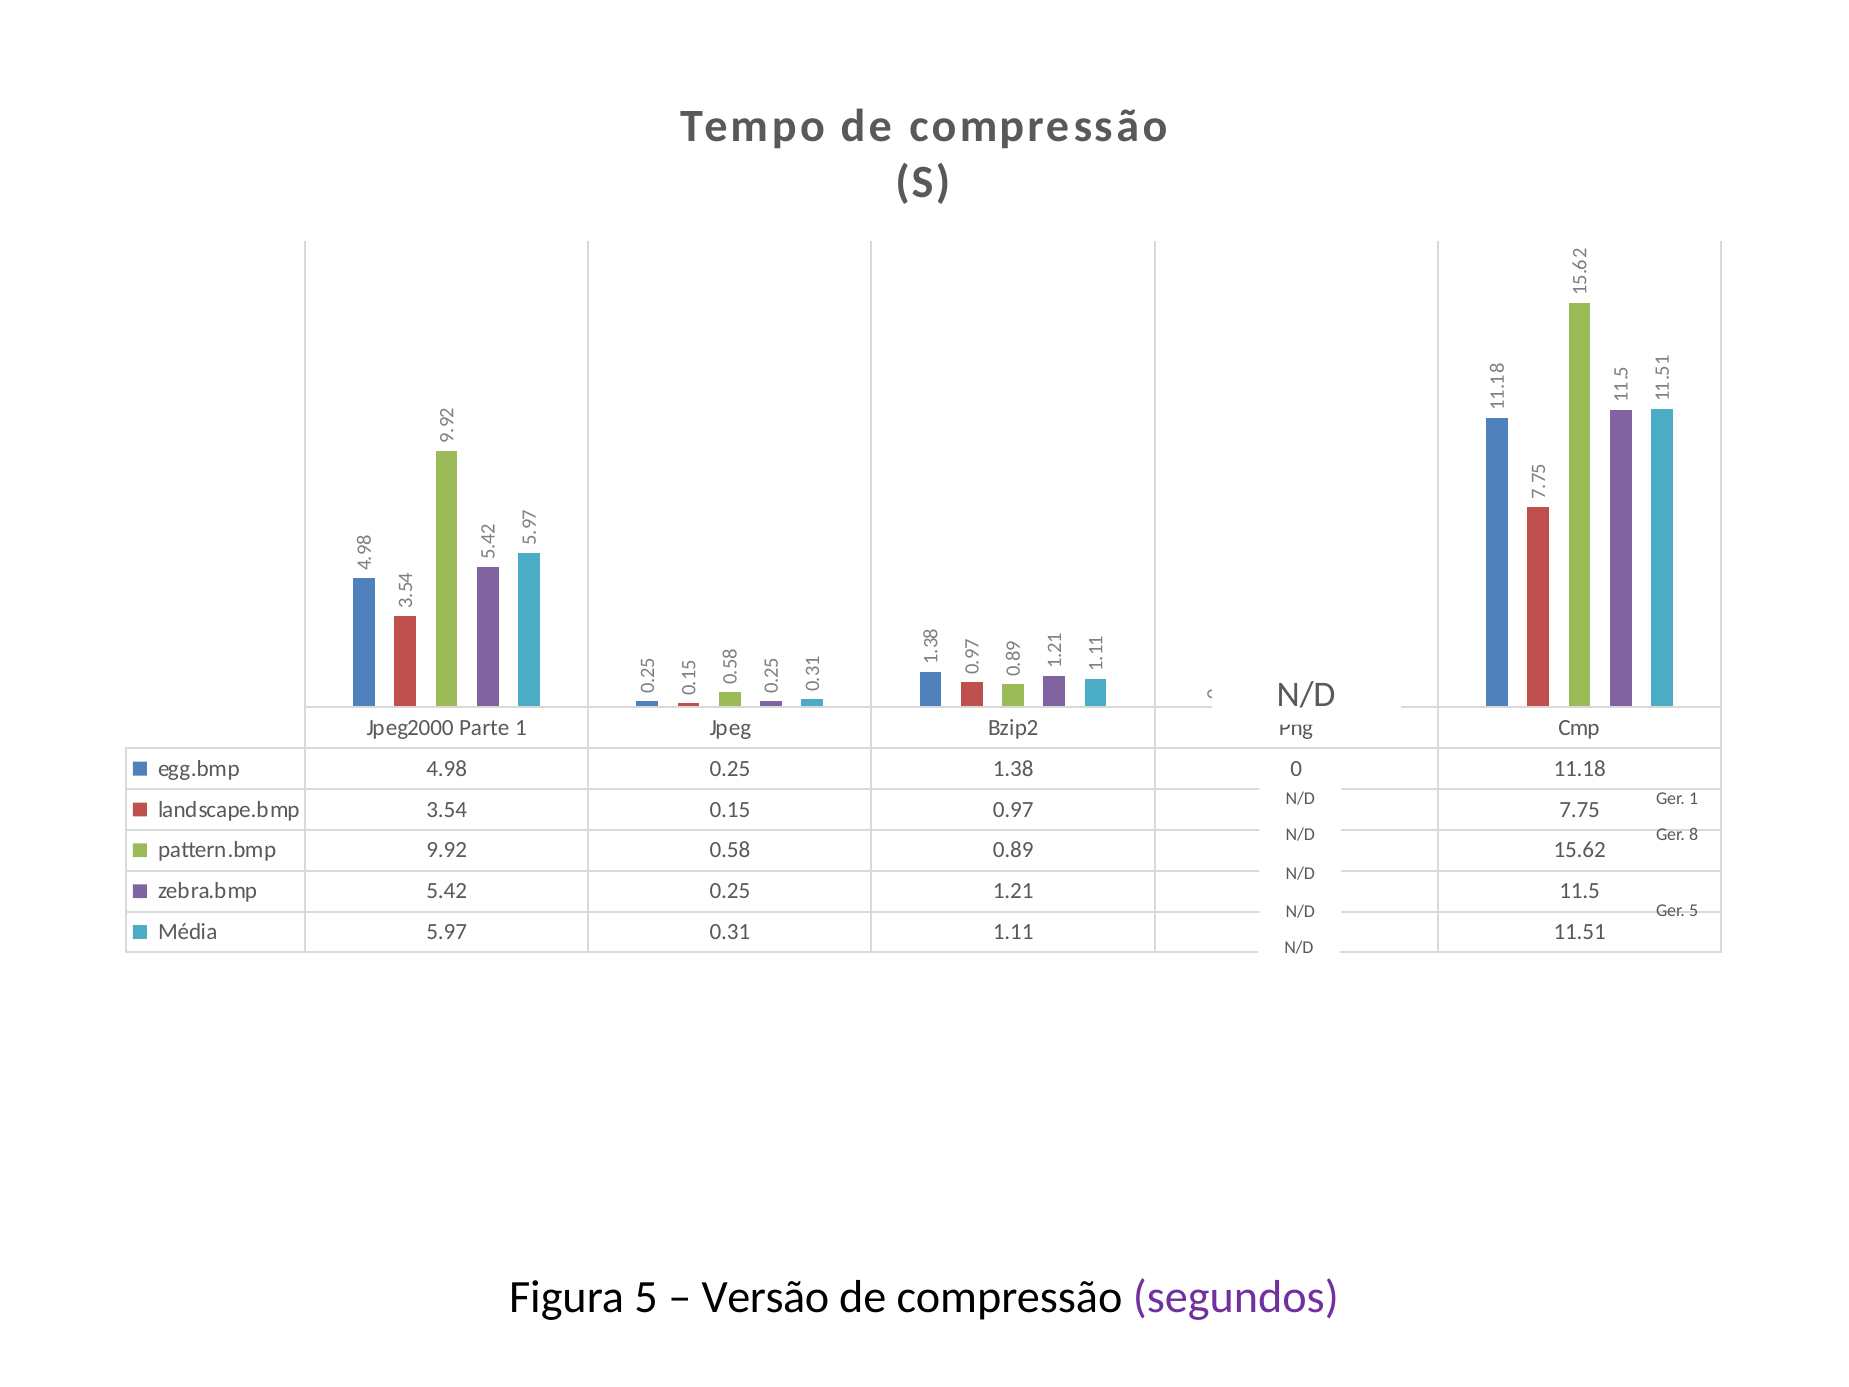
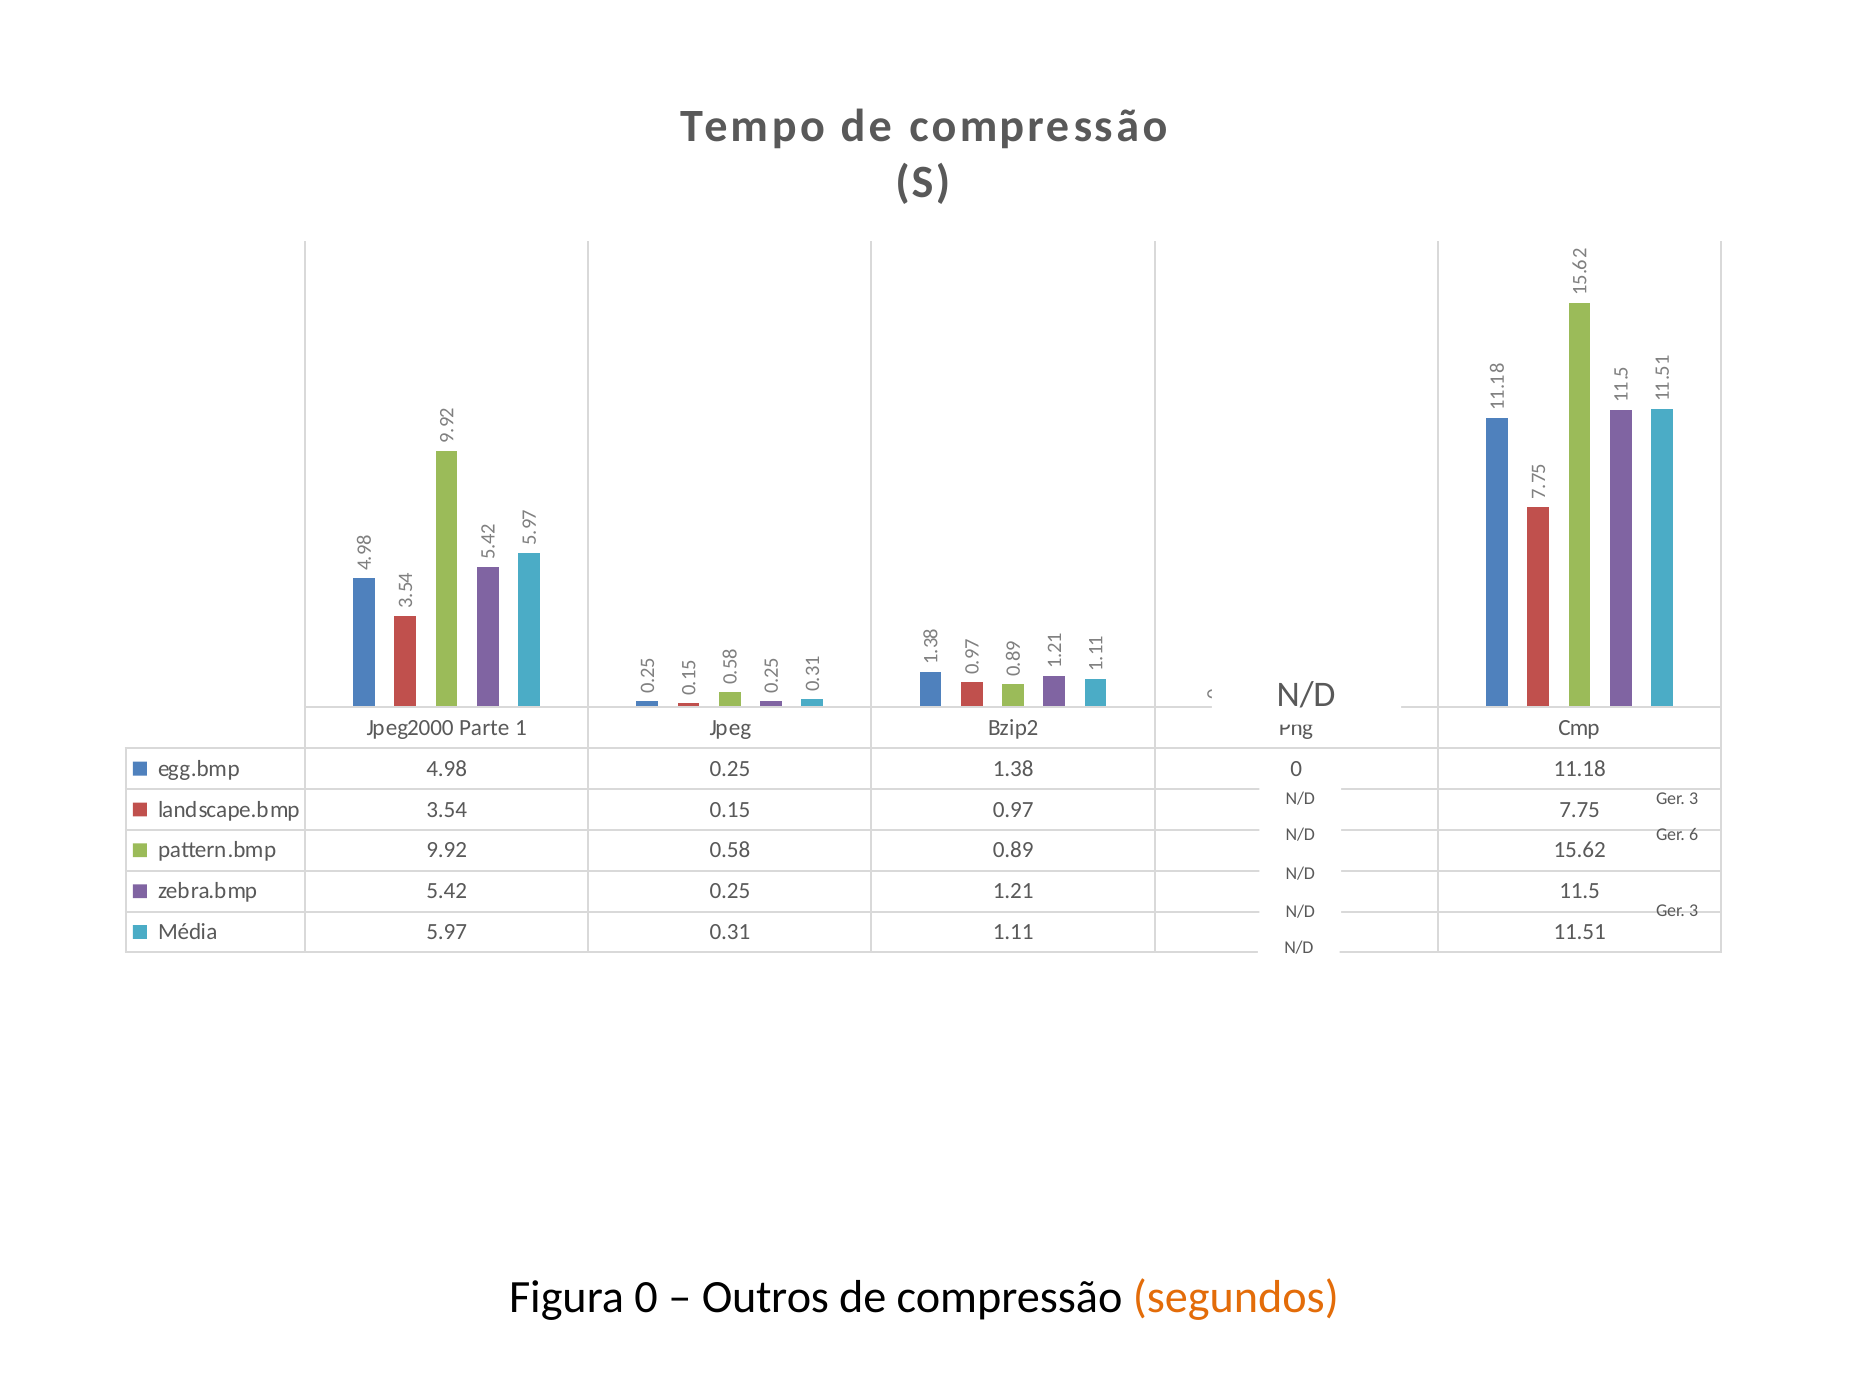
1: 1 -> 3 (1694, 798)
Ger 8: 8 -> 6 (1694, 834)
5: 5 -> 3 (1694, 911)
Figura 5: 5 -> 0 (646, 1297)
Versão: Versão -> Outros (765, 1297)
segundos colour: purple -> orange (1236, 1297)
